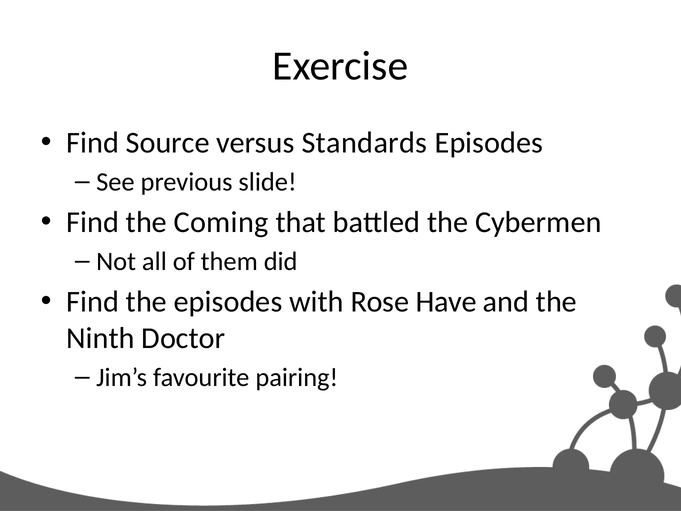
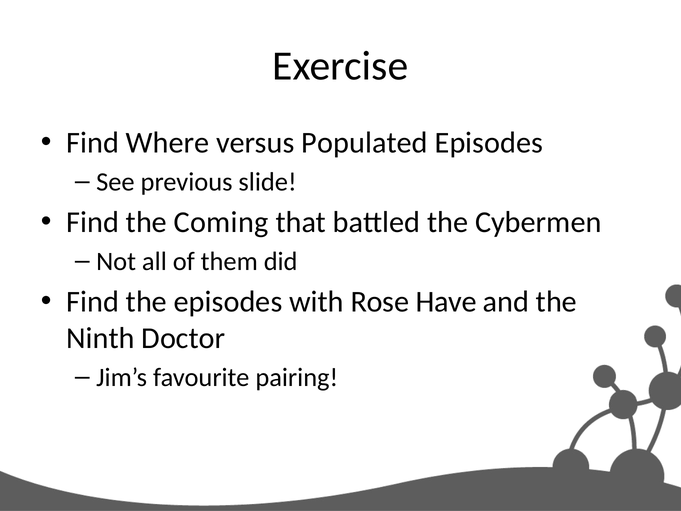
Source: Source -> Where (168, 143)
Standards: Standards -> Populated (365, 143)
